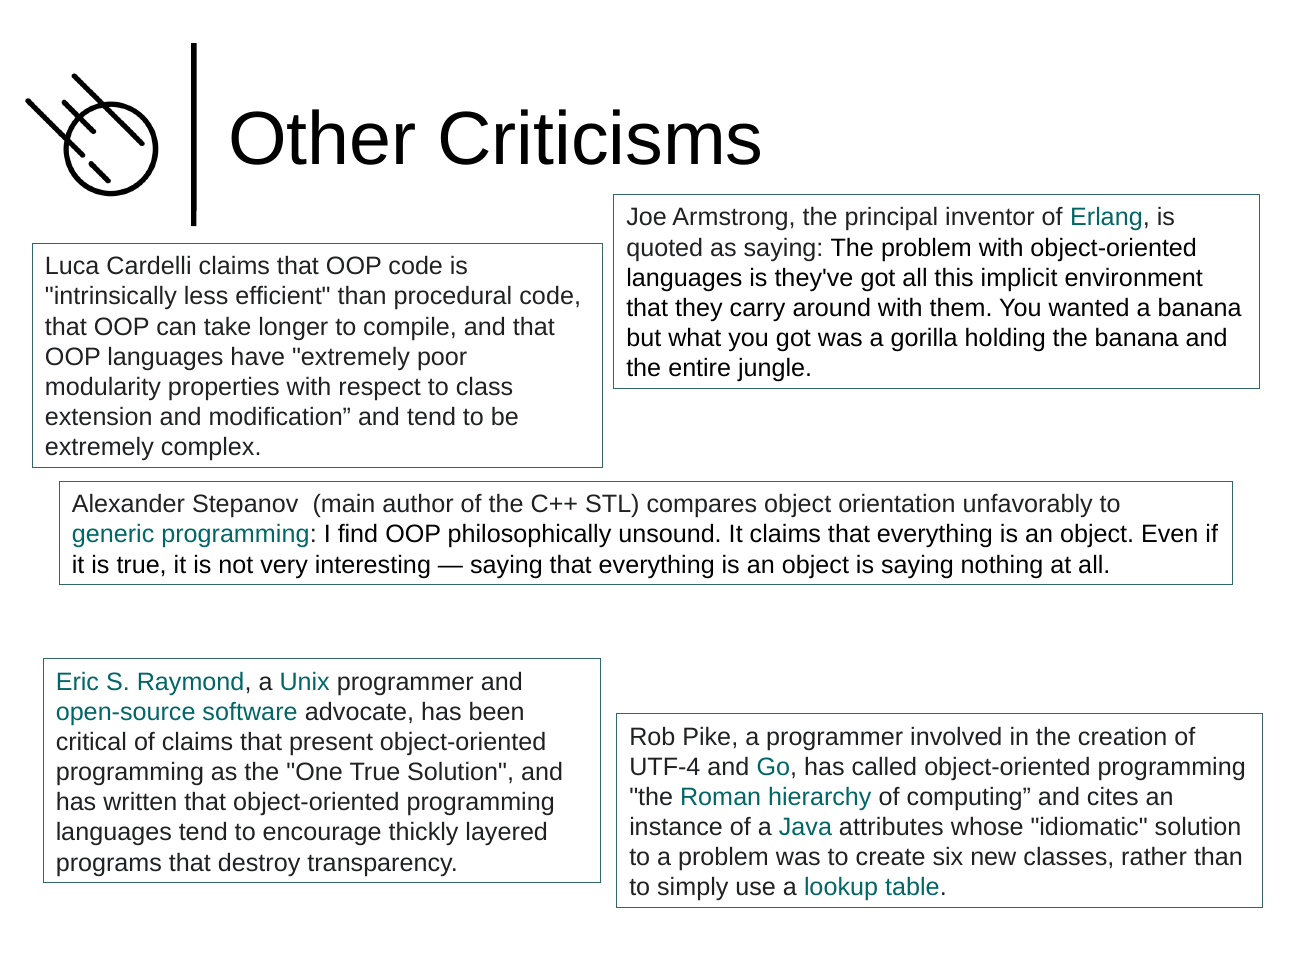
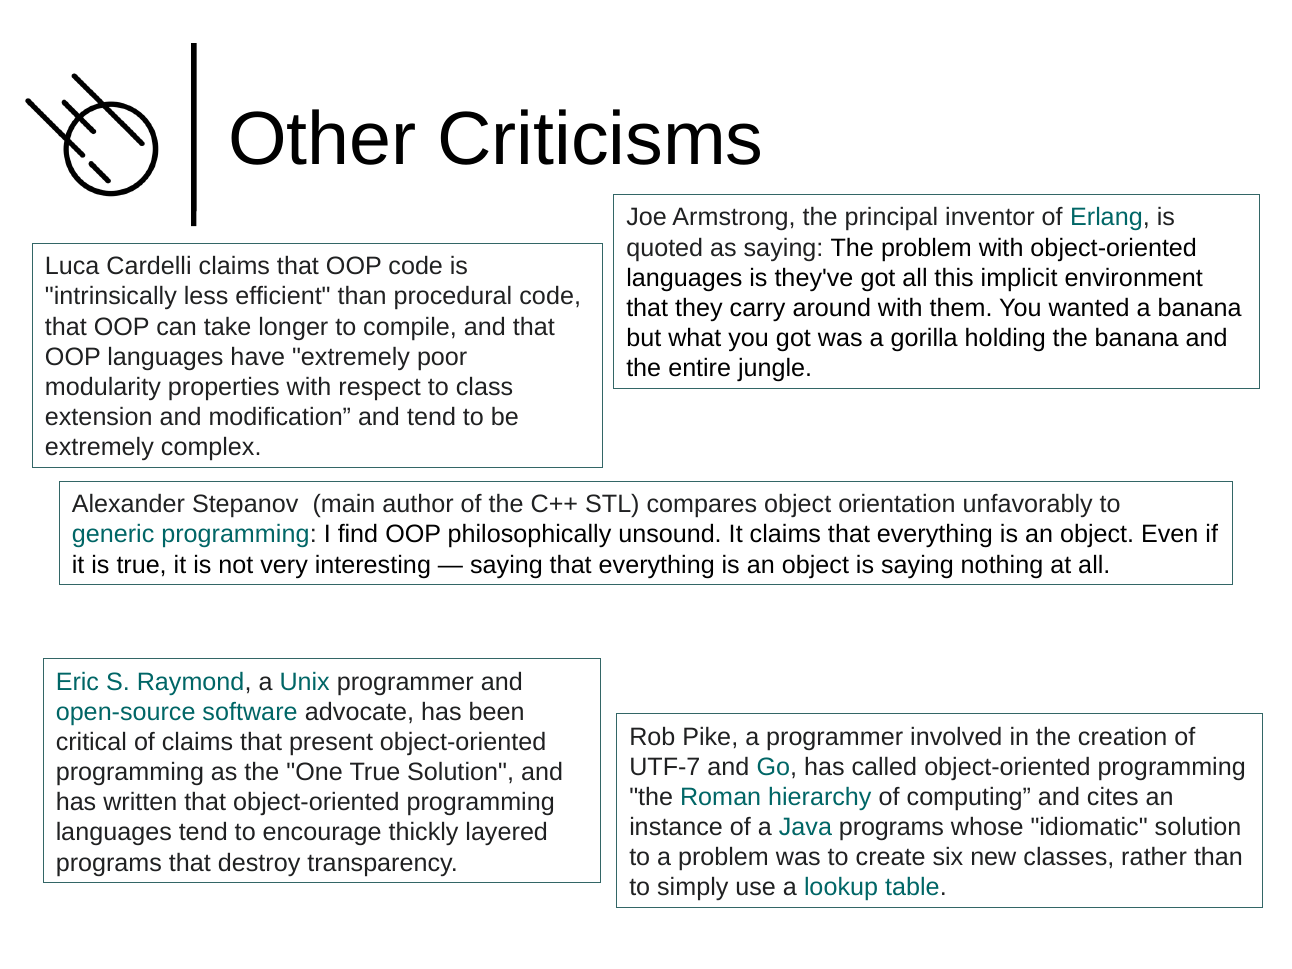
UTF-4: UTF-4 -> UTF-7 (665, 767)
Java attributes: attributes -> programs (892, 827)
